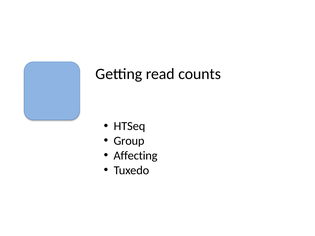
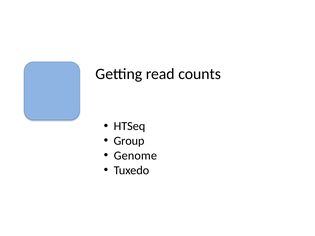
Affecting: Affecting -> Genome (135, 156)
